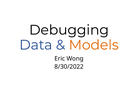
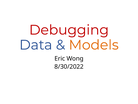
Debugging colour: black -> red (69, 30)
